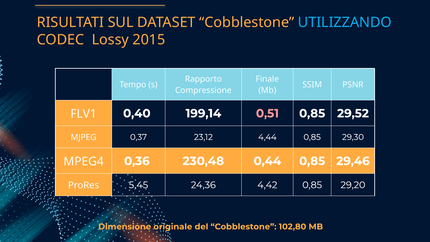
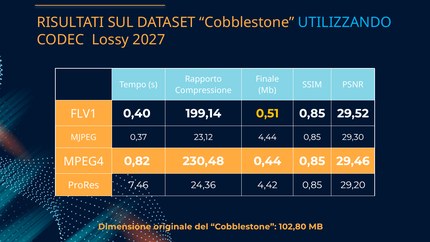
2015: 2015 -> 2027 (149, 40)
0,51 colour: pink -> yellow (267, 113)
0,36: 0,36 -> 0,82 (137, 161)
5,45: 5,45 -> 7,46 (139, 185)
